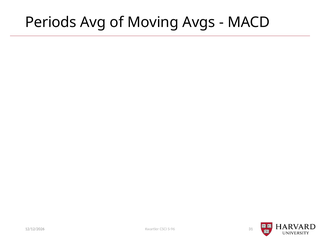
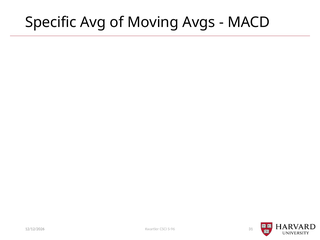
Periods: Periods -> Specific (51, 22)
